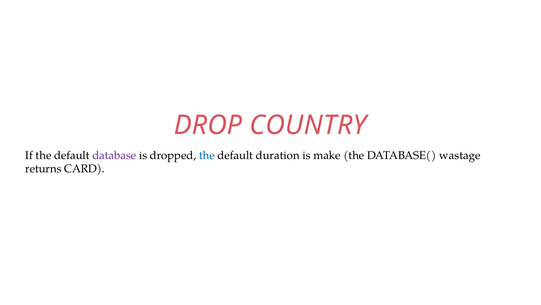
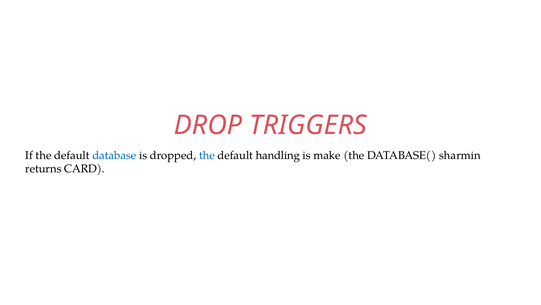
COUNTRY: COUNTRY -> TRIGGERS (308, 125)
database colour: purple -> blue (114, 155)
duration: duration -> handling (278, 155)
wastage: wastage -> sharmin (460, 155)
